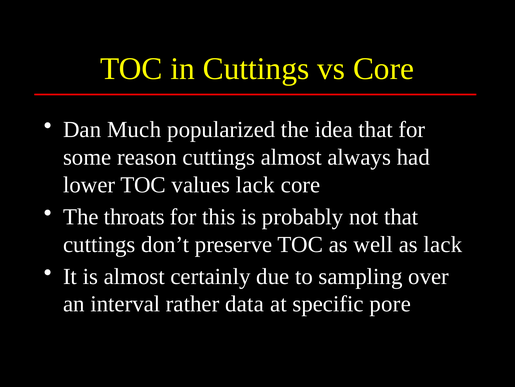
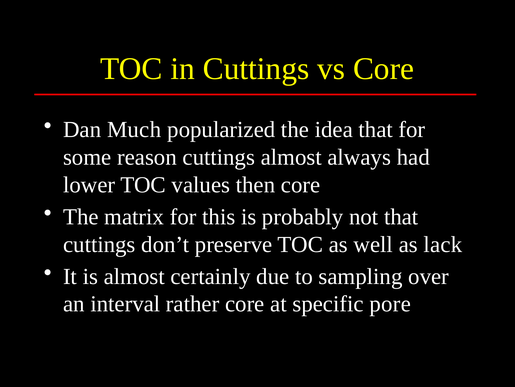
values lack: lack -> then (255, 184)
throats: throats -> matrix (134, 216)
rather data: data -> core (245, 303)
